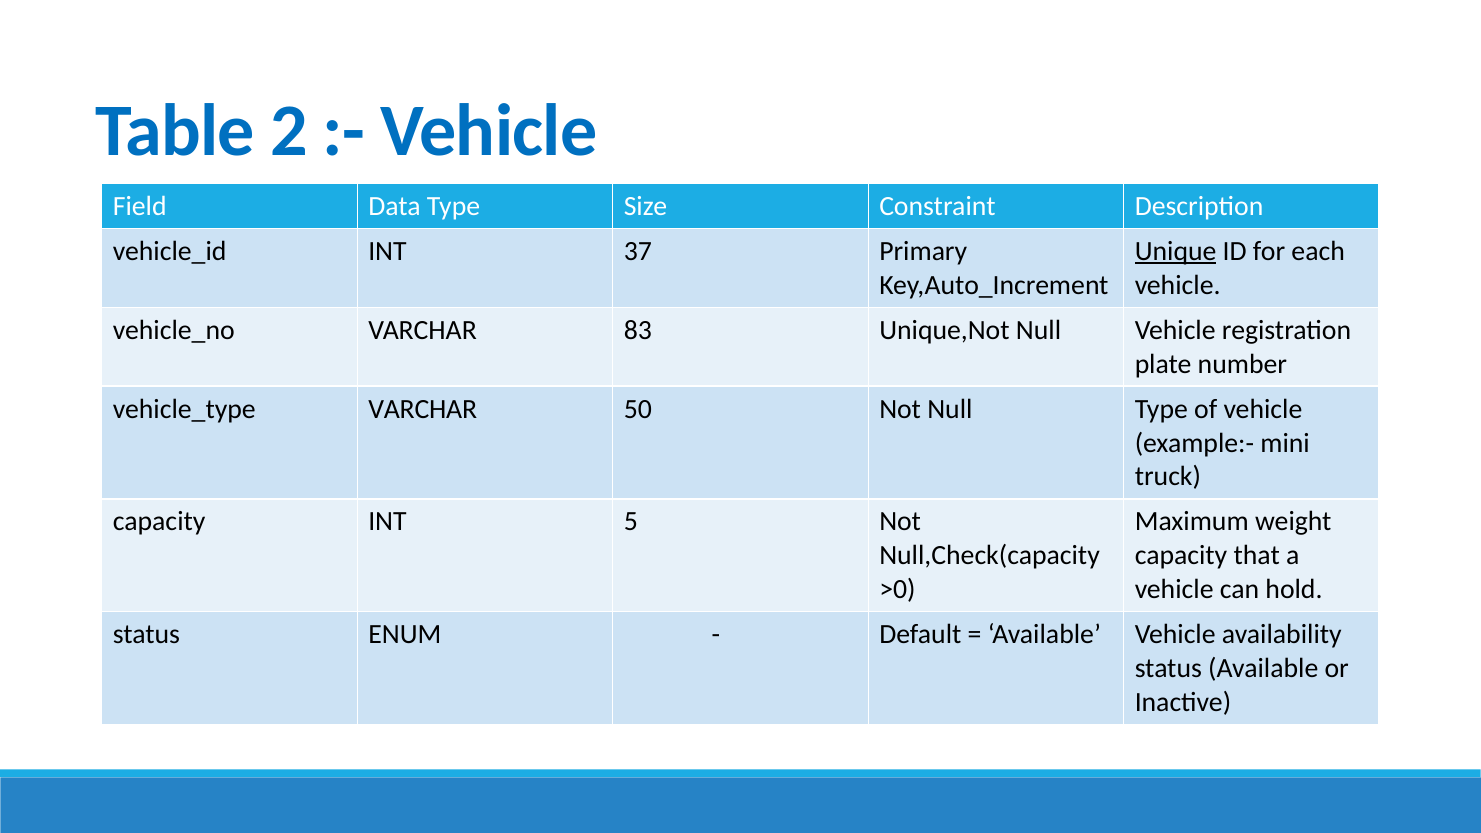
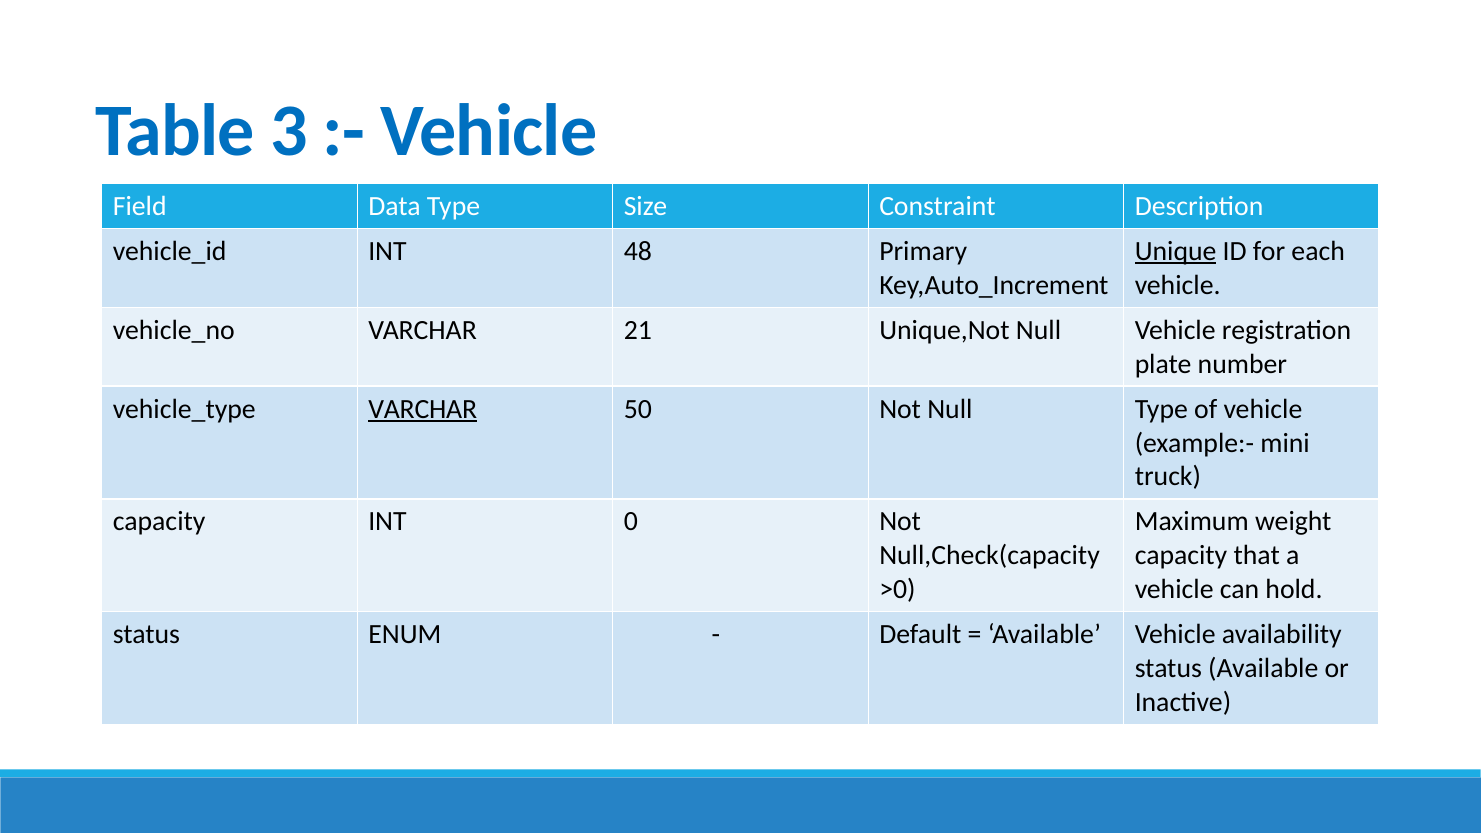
2: 2 -> 3 (289, 131)
37: 37 -> 48 (638, 251)
83: 83 -> 21 (638, 330)
VARCHAR underline: none -> present (423, 409)
5: 5 -> 0 (631, 522)
